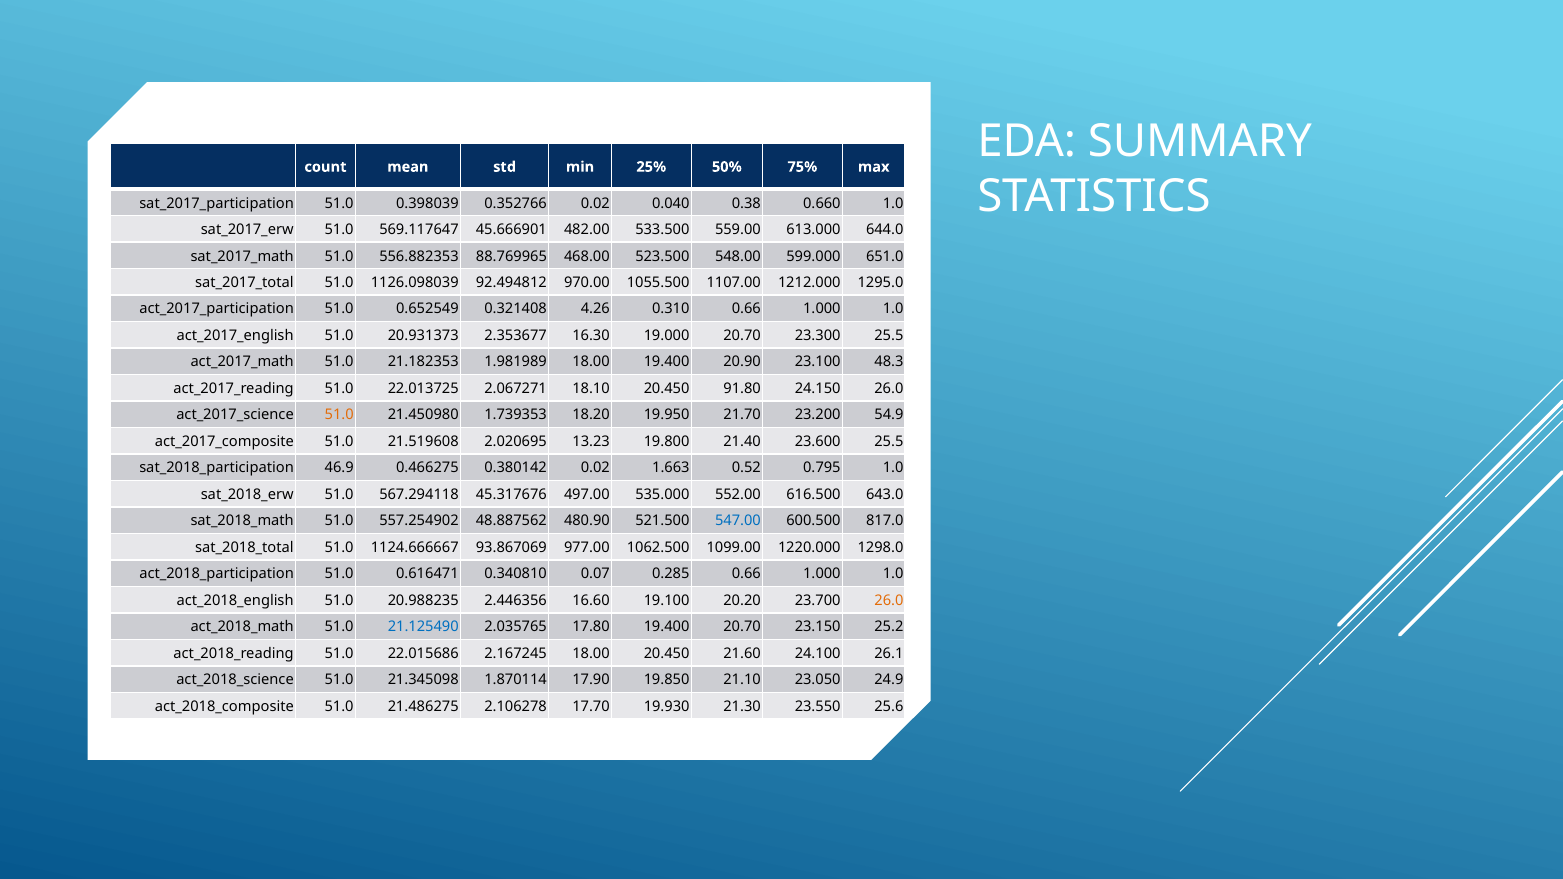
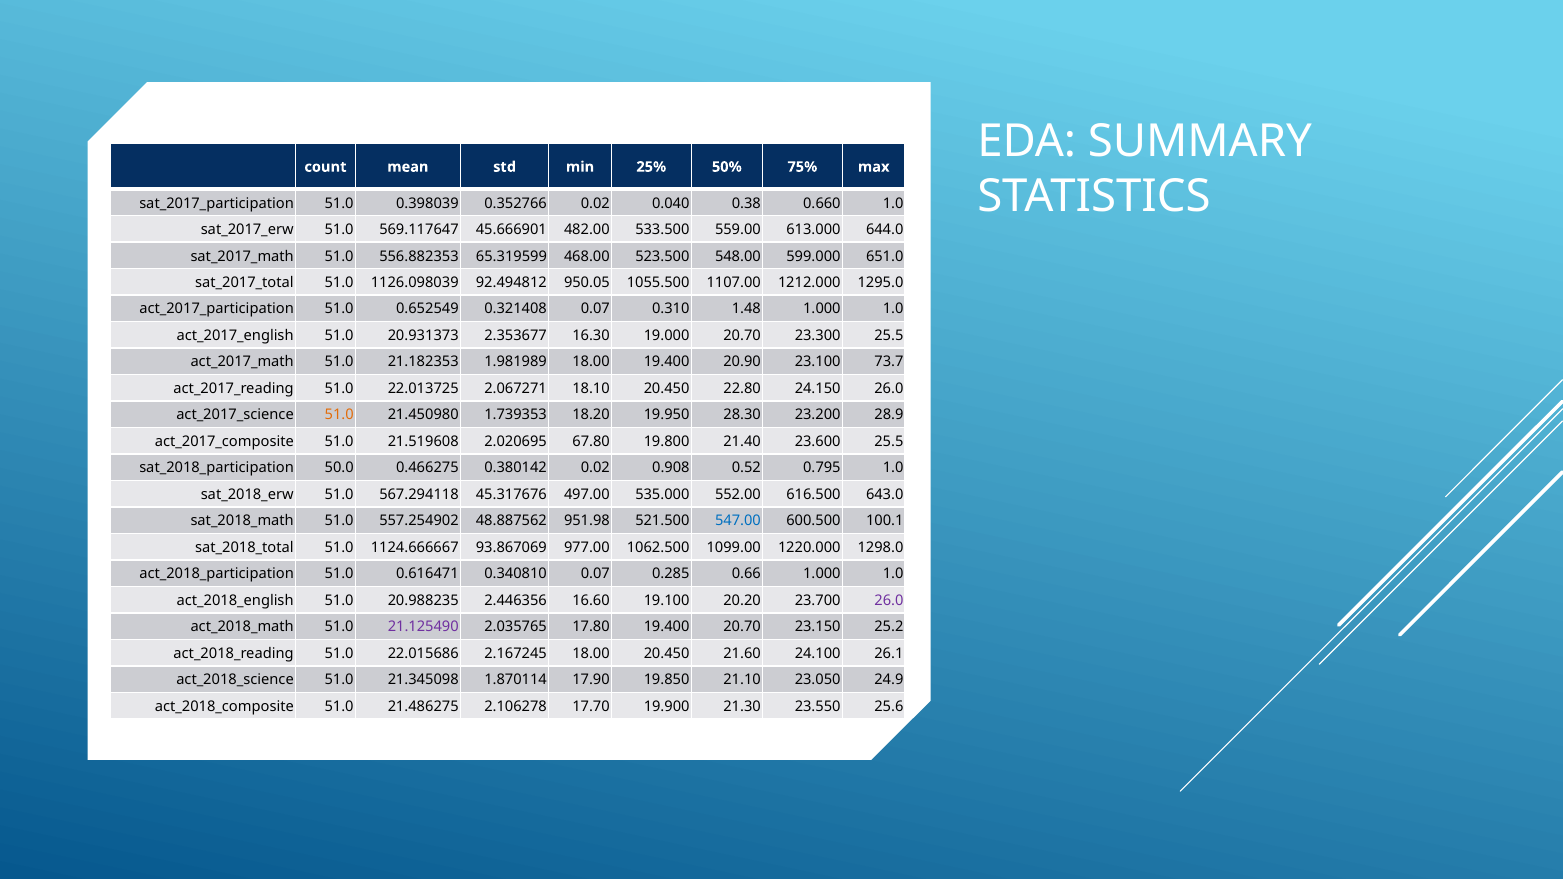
88.769965: 88.769965 -> 65.319599 (511, 256)
970.00: 970.00 -> 950.05 (587, 283)
0.321408 4.26: 4.26 -> 0.07 (595, 309)
0.310 0.66: 0.66 -> 1.48 (746, 309)
48.3: 48.3 -> 73.7 (889, 362)
91.80: 91.80 -> 22.80 (742, 389)
21.70: 21.70 -> 28.30 (742, 415)
54.9: 54.9 -> 28.9 (889, 415)
13.23: 13.23 -> 67.80 (591, 442)
46.9: 46.9 -> 50.0 (339, 468)
1.663: 1.663 -> 0.908 (671, 468)
480.90: 480.90 -> 951.98 (587, 521)
817.0: 817.0 -> 100.1 (885, 521)
26.0 colour: orange -> purple (889, 601)
21.125490 colour: blue -> purple (423, 627)
19.930: 19.930 -> 19.900 (667, 707)
